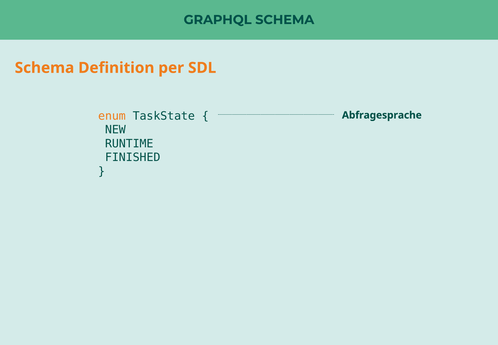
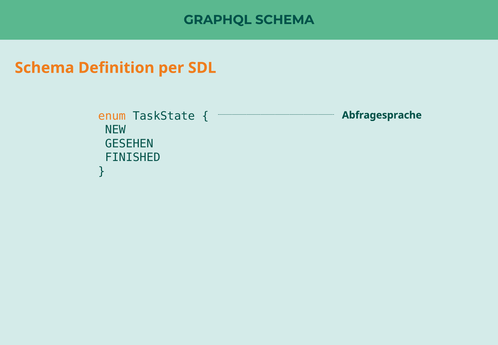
RUNTIME: RUNTIME -> GESEHEN (129, 144)
